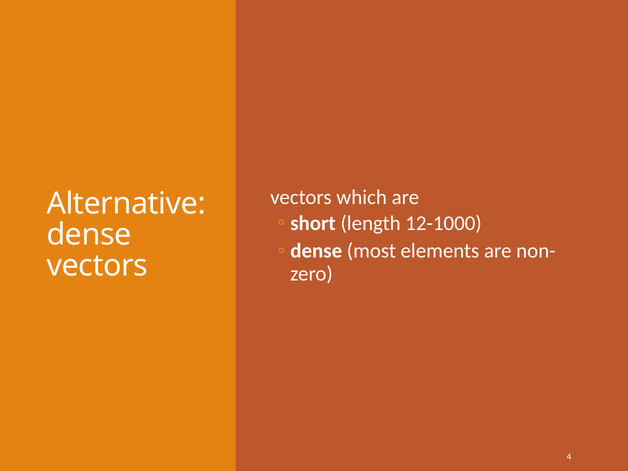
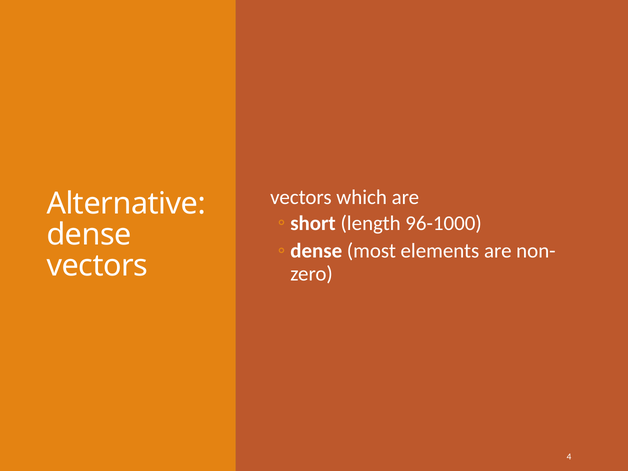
12-1000: 12-1000 -> 96-1000 (444, 223)
